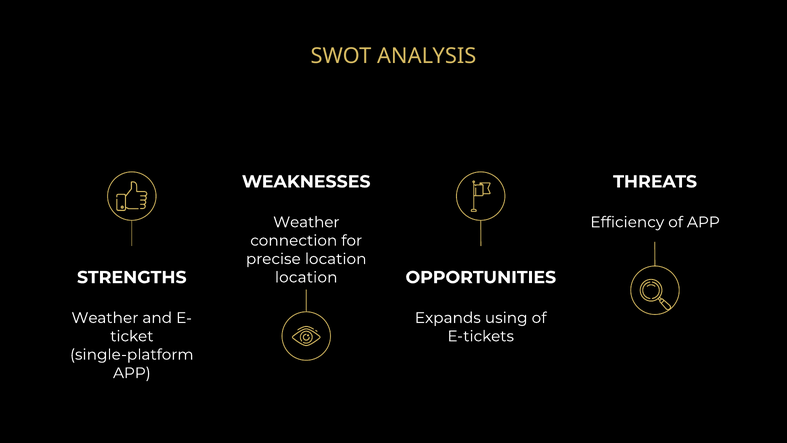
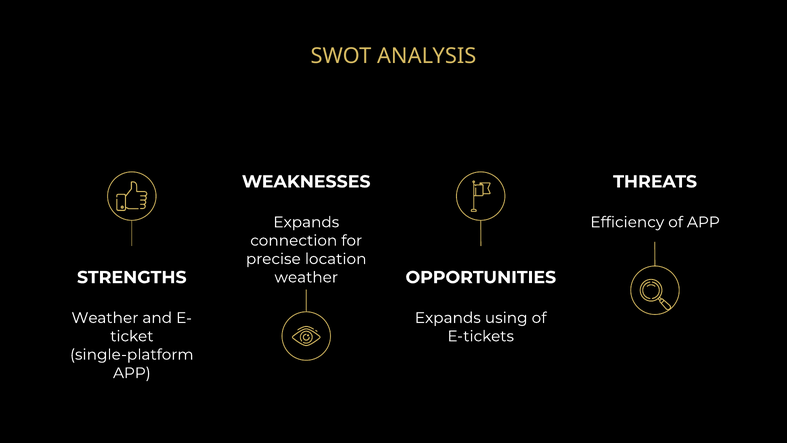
Weather: Weather -> Expands (306, 222)
location: location -> weather (306, 277)
